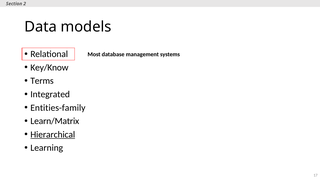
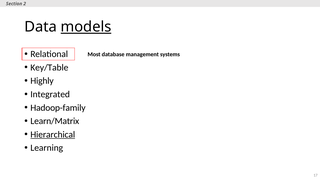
models underline: none -> present (86, 27)
Key/Know: Key/Know -> Key/Table (49, 67)
Terms: Terms -> Highly (42, 81)
Entities-family: Entities-family -> Hadoop-family (58, 108)
